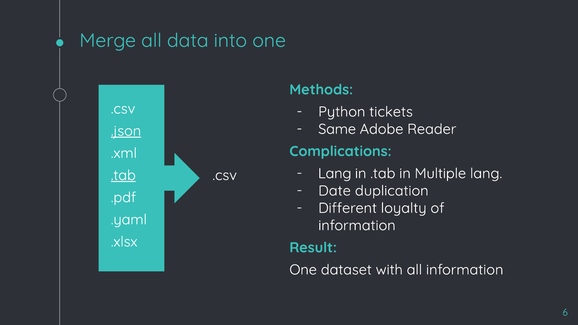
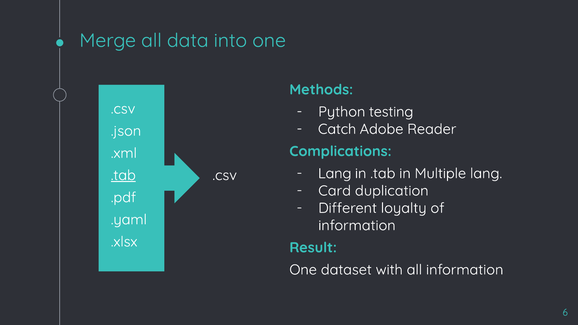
tickets: tickets -> testing (391, 112)
Same: Same -> Catch (337, 129)
.json underline: present -> none (126, 131)
Date: Date -> Card (335, 191)
